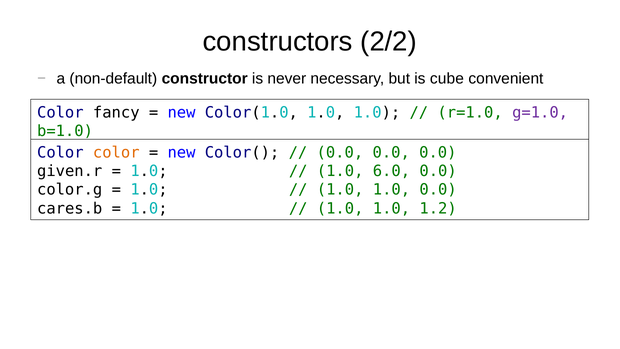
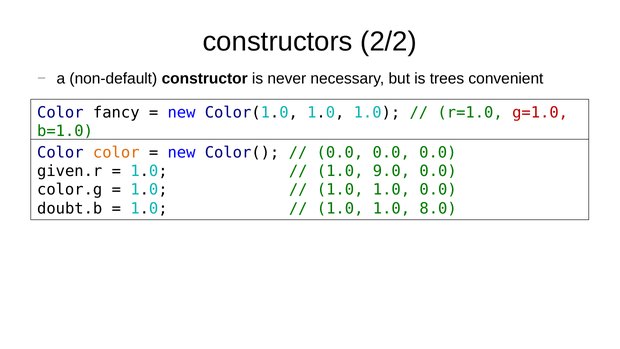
cube: cube -> trees (447, 79)
g=1.0 colour: purple -> red (540, 112)
6.0: 6.0 -> 9.0 (391, 171)
cares.b: cares.b -> doubt.b (70, 208)
1.2: 1.2 -> 8.0 (438, 208)
